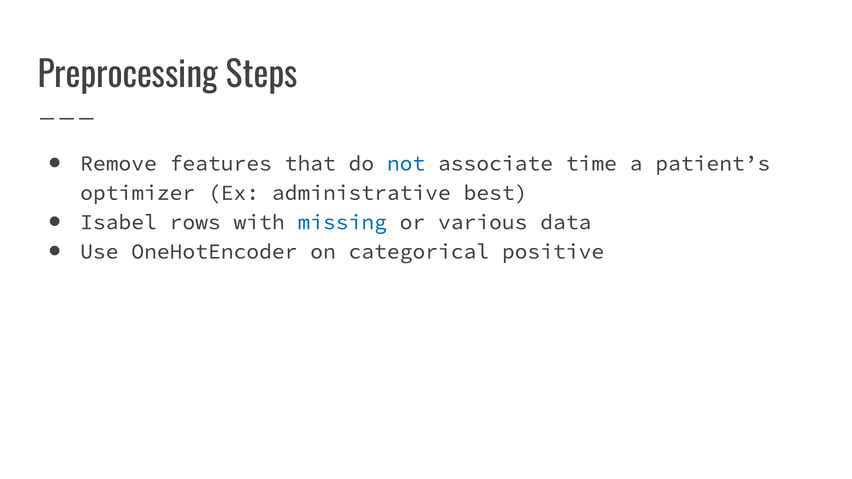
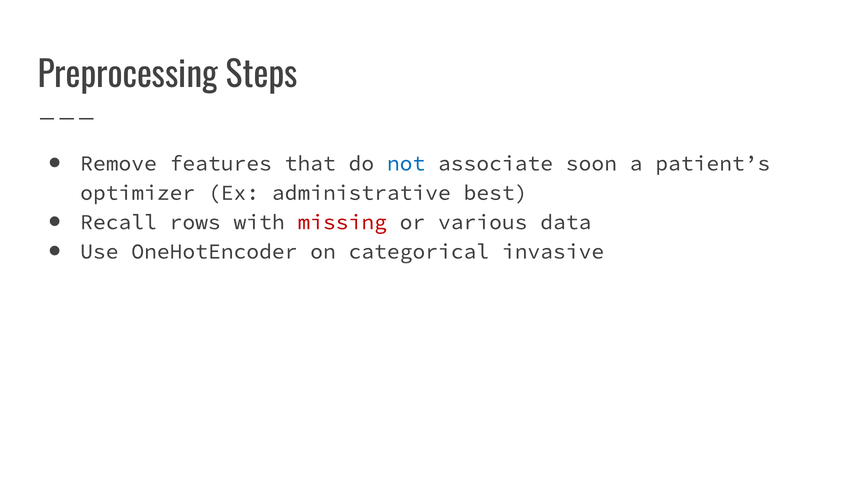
time: time -> soon (591, 163)
Isabel: Isabel -> Recall (119, 222)
missing colour: blue -> red (342, 222)
positive: positive -> invasive (553, 252)
